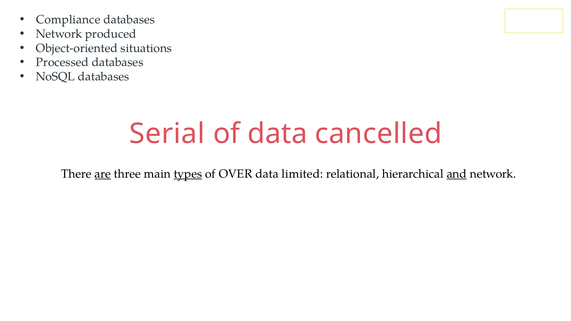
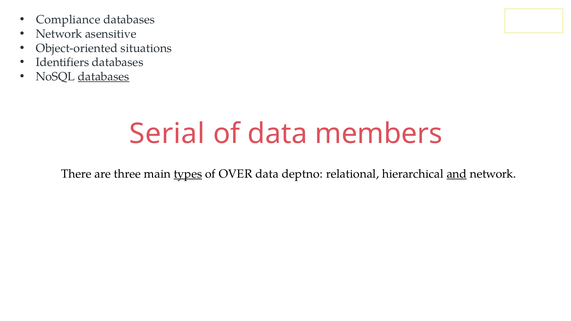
produced: produced -> asensitive (111, 34)
Processed: Processed -> Identifiers (63, 62)
databases underline: none -> present (104, 77)
cancelled: cancelled -> members (379, 134)
are underline: present -> none (103, 174)
limited: limited -> deptno (302, 174)
